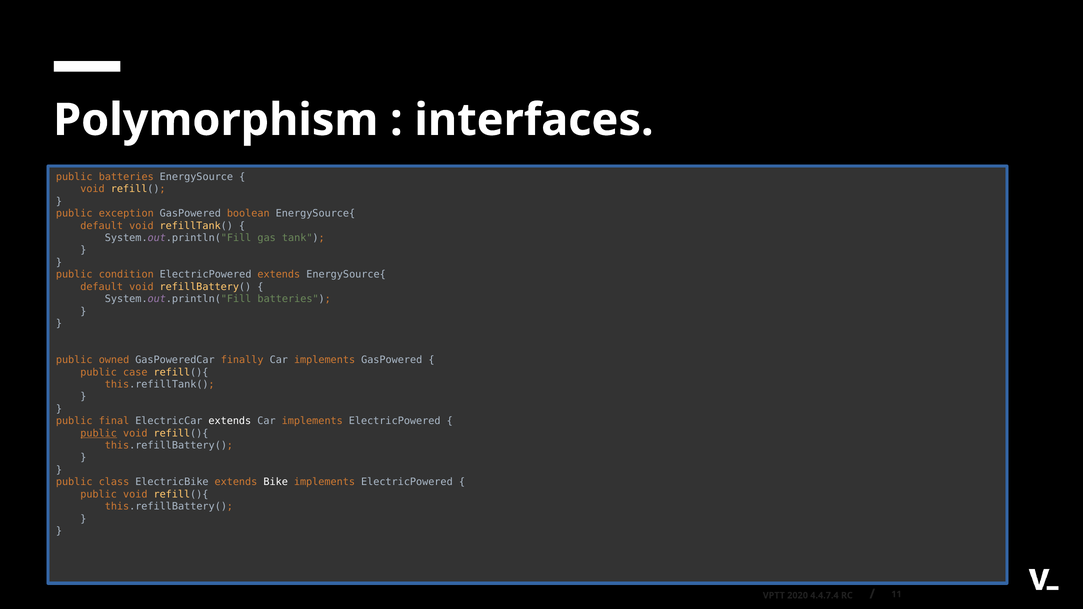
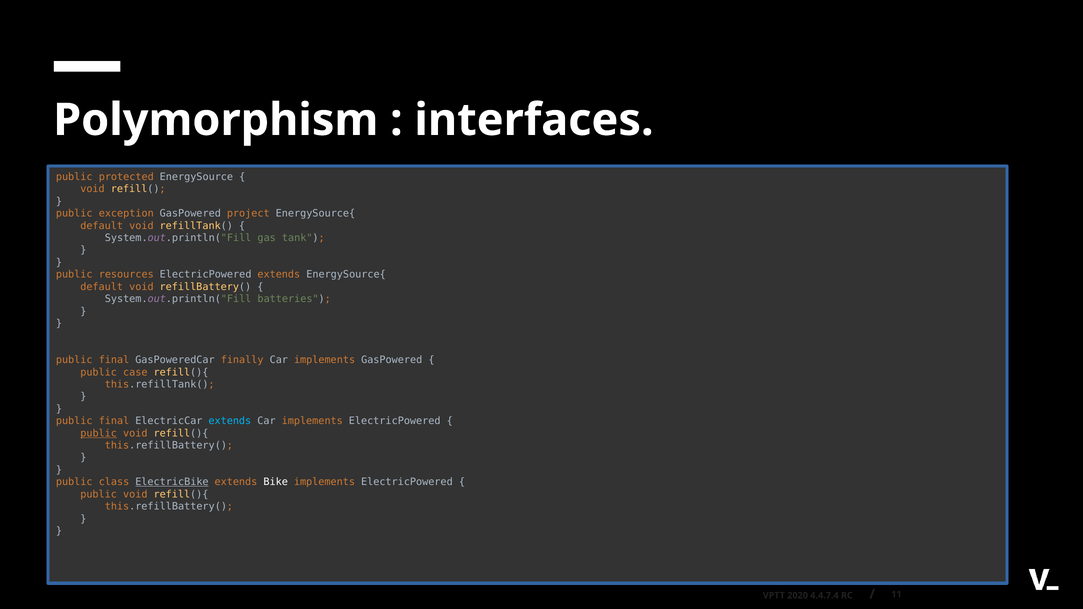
public batteries: batteries -> protected (126, 177)
boolean: boolean -> project (248, 213)
condition: condition -> resources (126, 275)
owned: owned -> final (114, 360)
extends colour: white -> light blue (230, 421)
ElectricBike underline: none -> present (172, 482)
